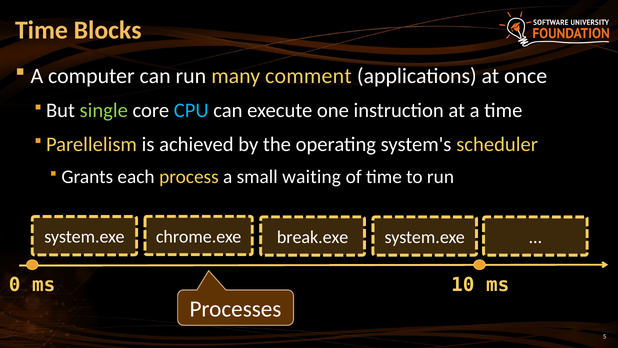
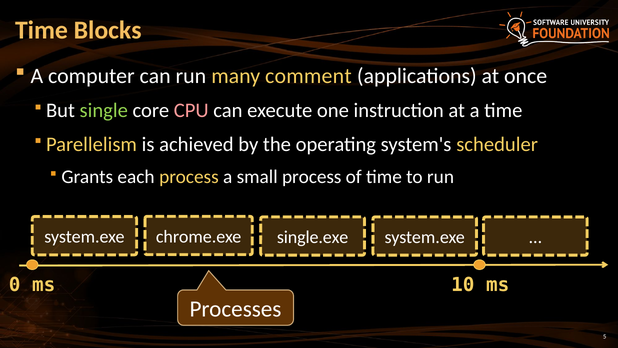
CPU colour: light blue -> pink (191, 111)
small waiting: waiting -> process (312, 177)
break.exe: break.exe -> single.exe (313, 237)
